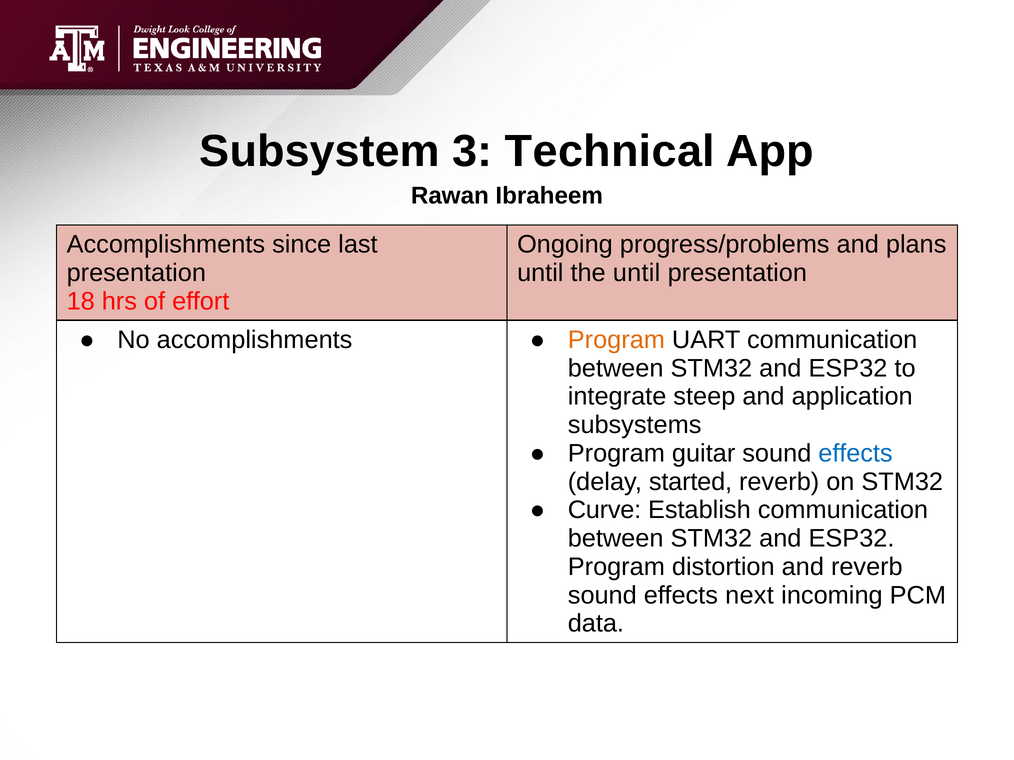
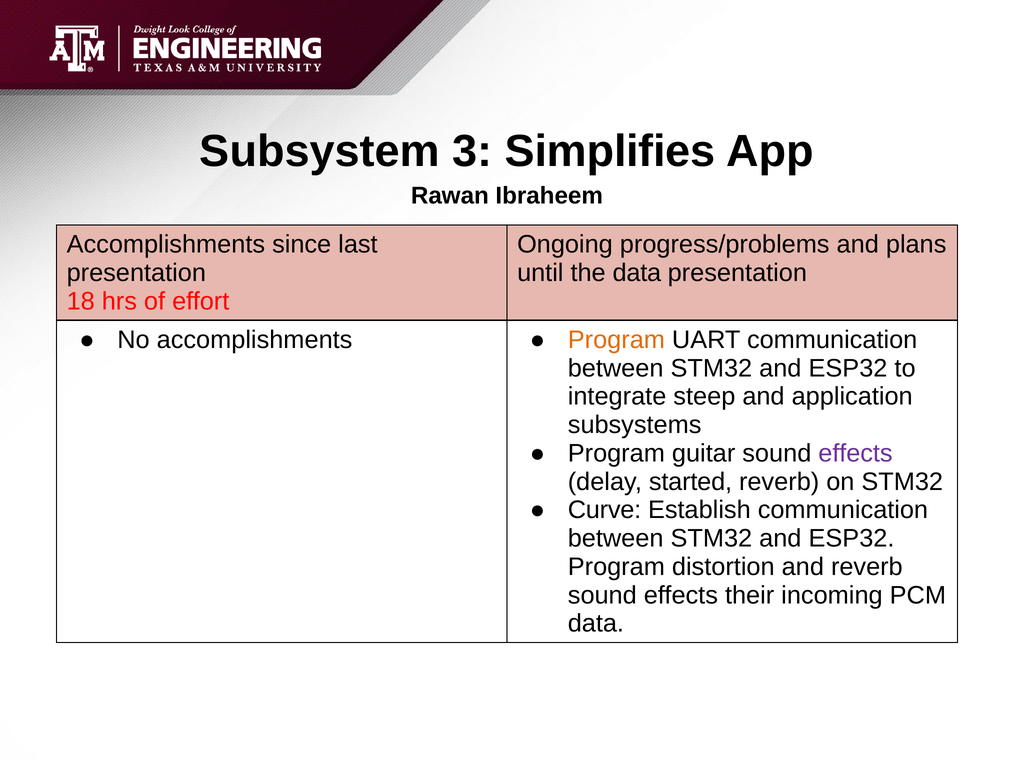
Technical: Technical -> Simplifies (610, 151)
the until: until -> data (637, 273)
effects colour: blue -> purple (855, 454)
next: next -> their (750, 596)
